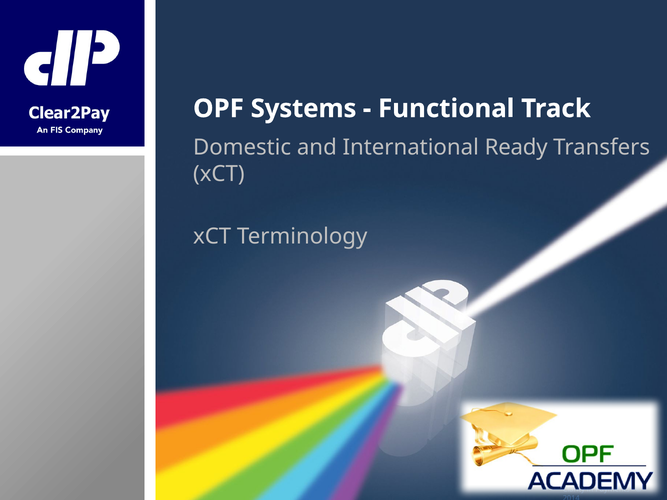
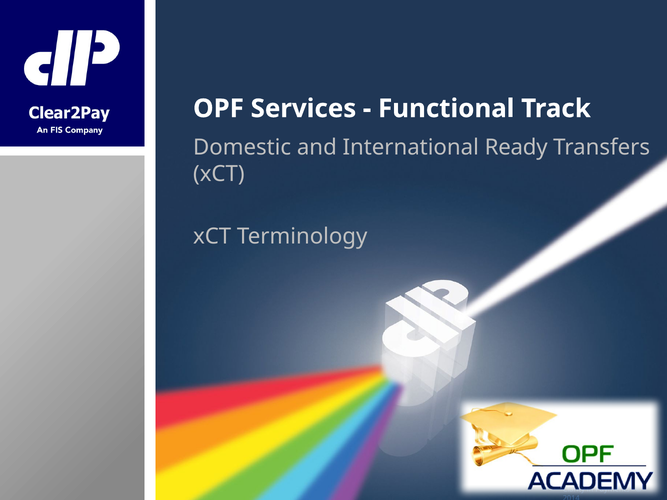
Systems: Systems -> Services (303, 109)
